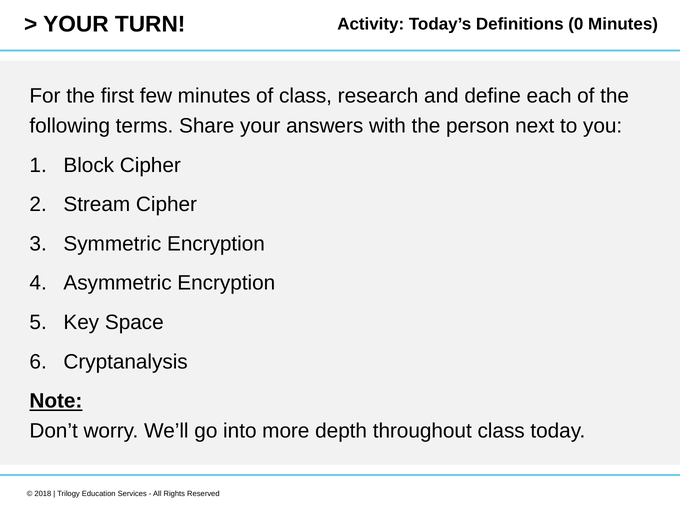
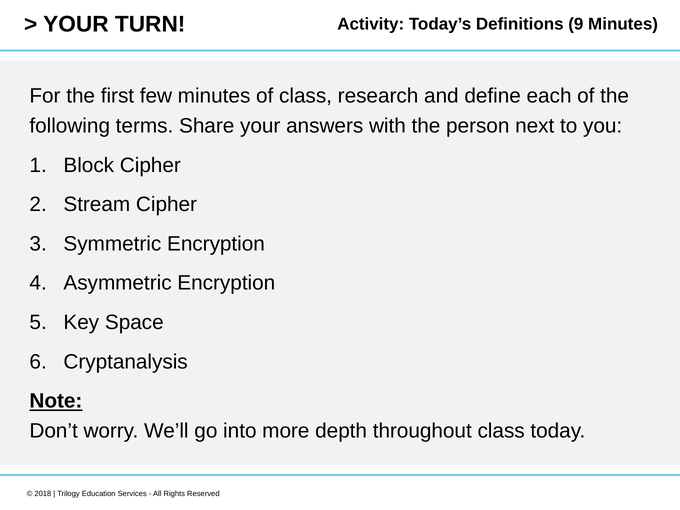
0: 0 -> 9 (576, 24)
